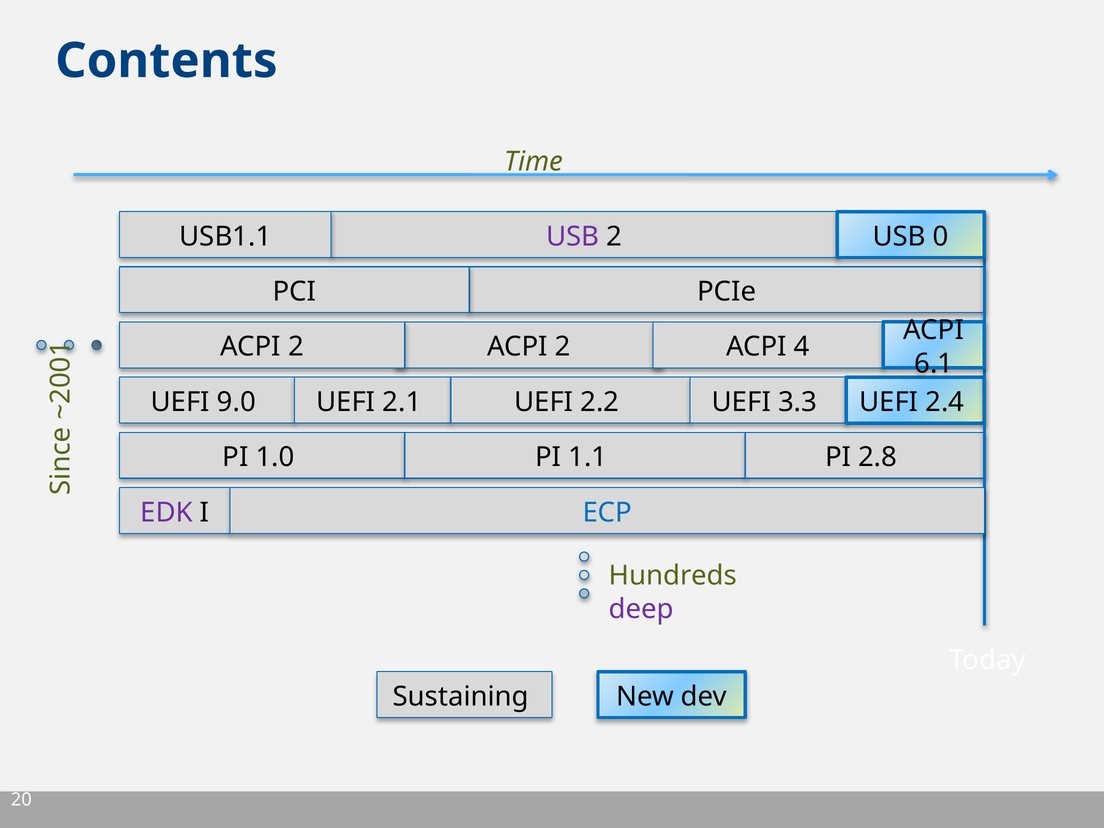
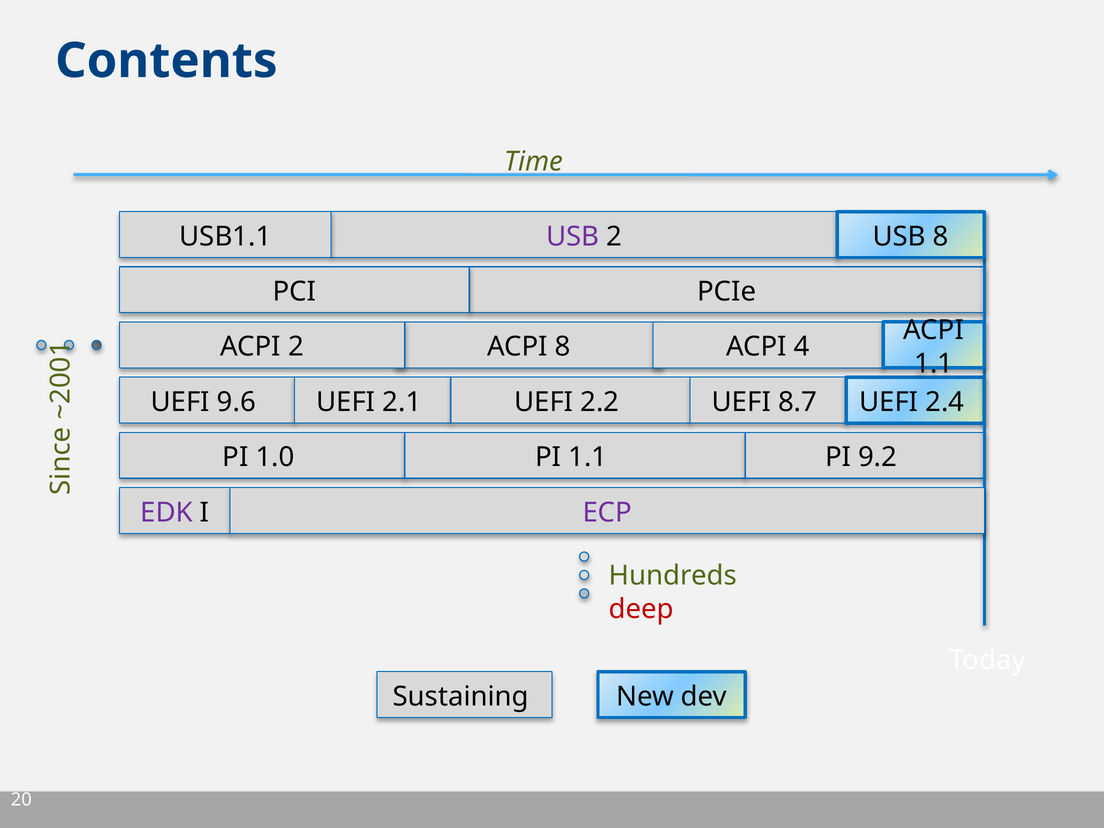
USB 0: 0 -> 8 (941, 236)
2: 2 -> 8 (563, 347)
6.1: 6.1 -> 1.1 (934, 363)
9.0: 9.0 -> 9.6 (236, 402)
3.3: 3.3 -> 8.7 (798, 402)
2.8: 2.8 -> 9.2 (878, 457)
ECP colour: blue -> purple (607, 512)
deep colour: purple -> red (641, 609)
